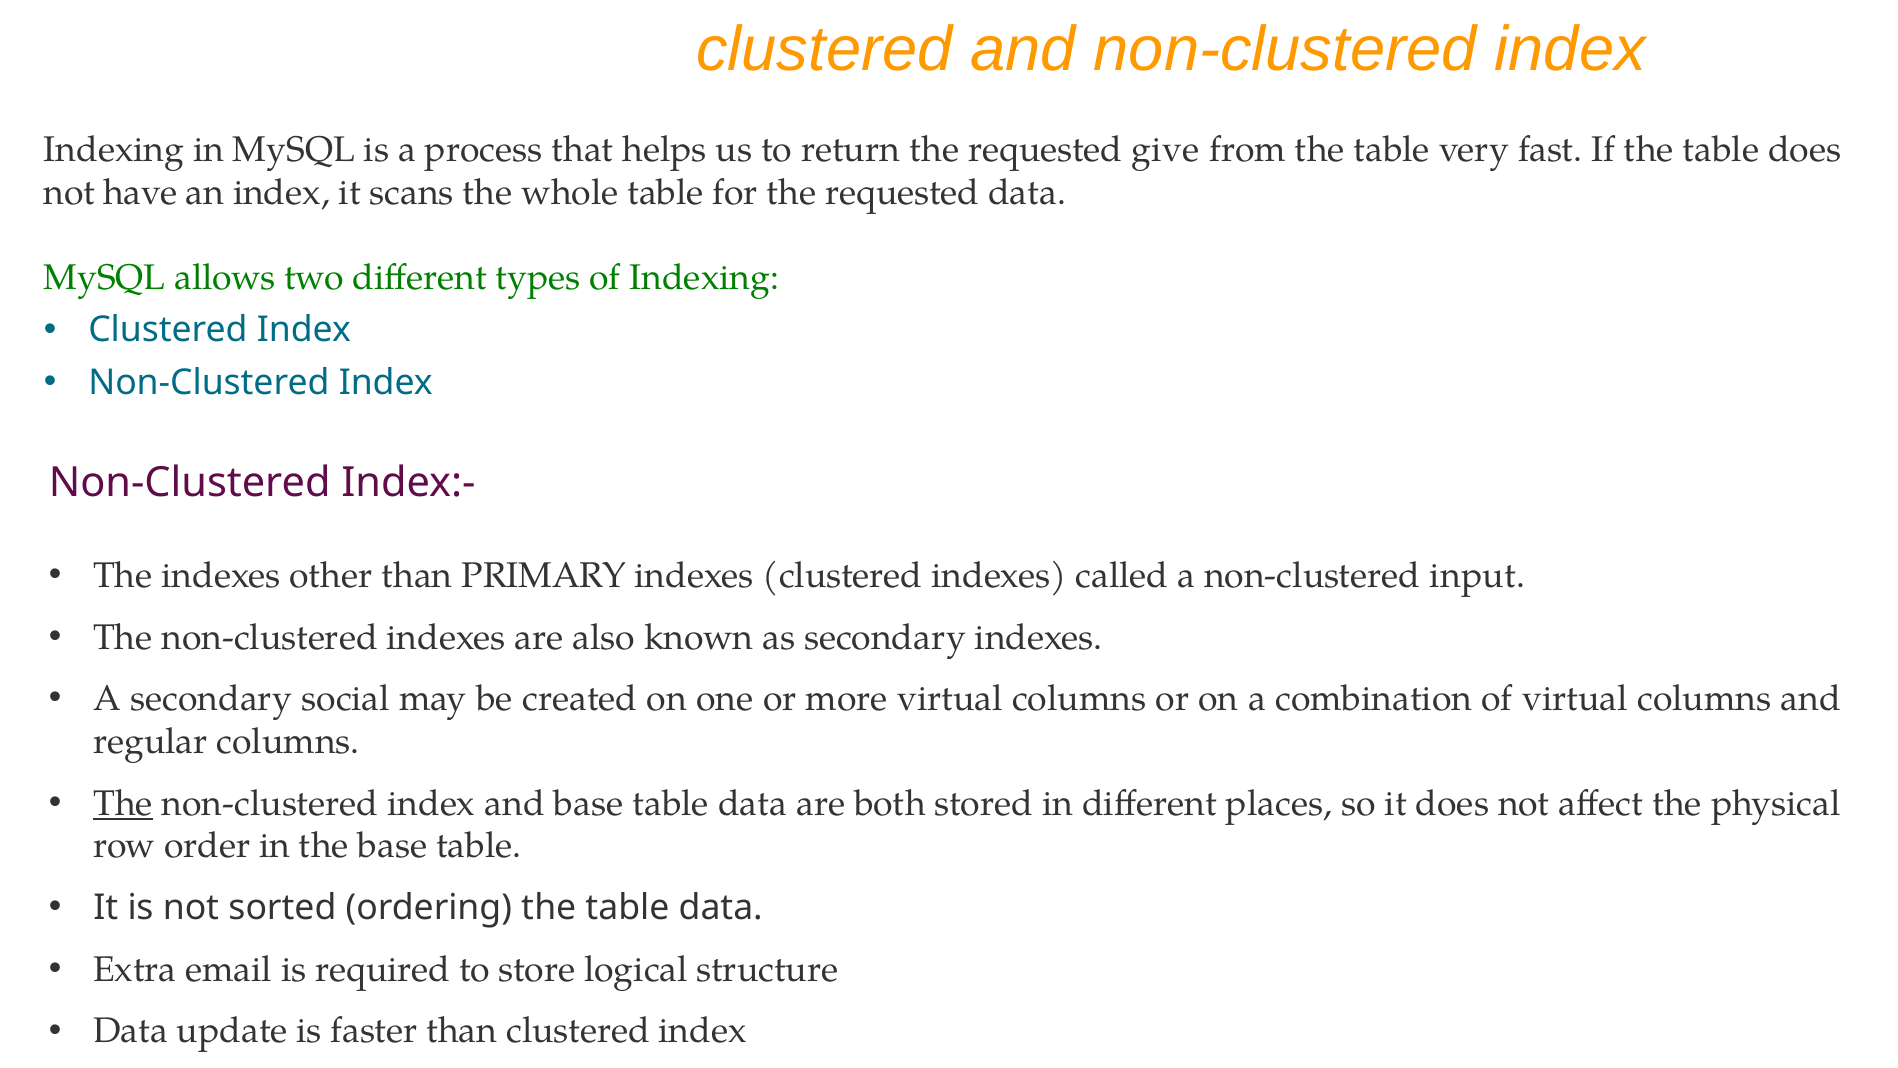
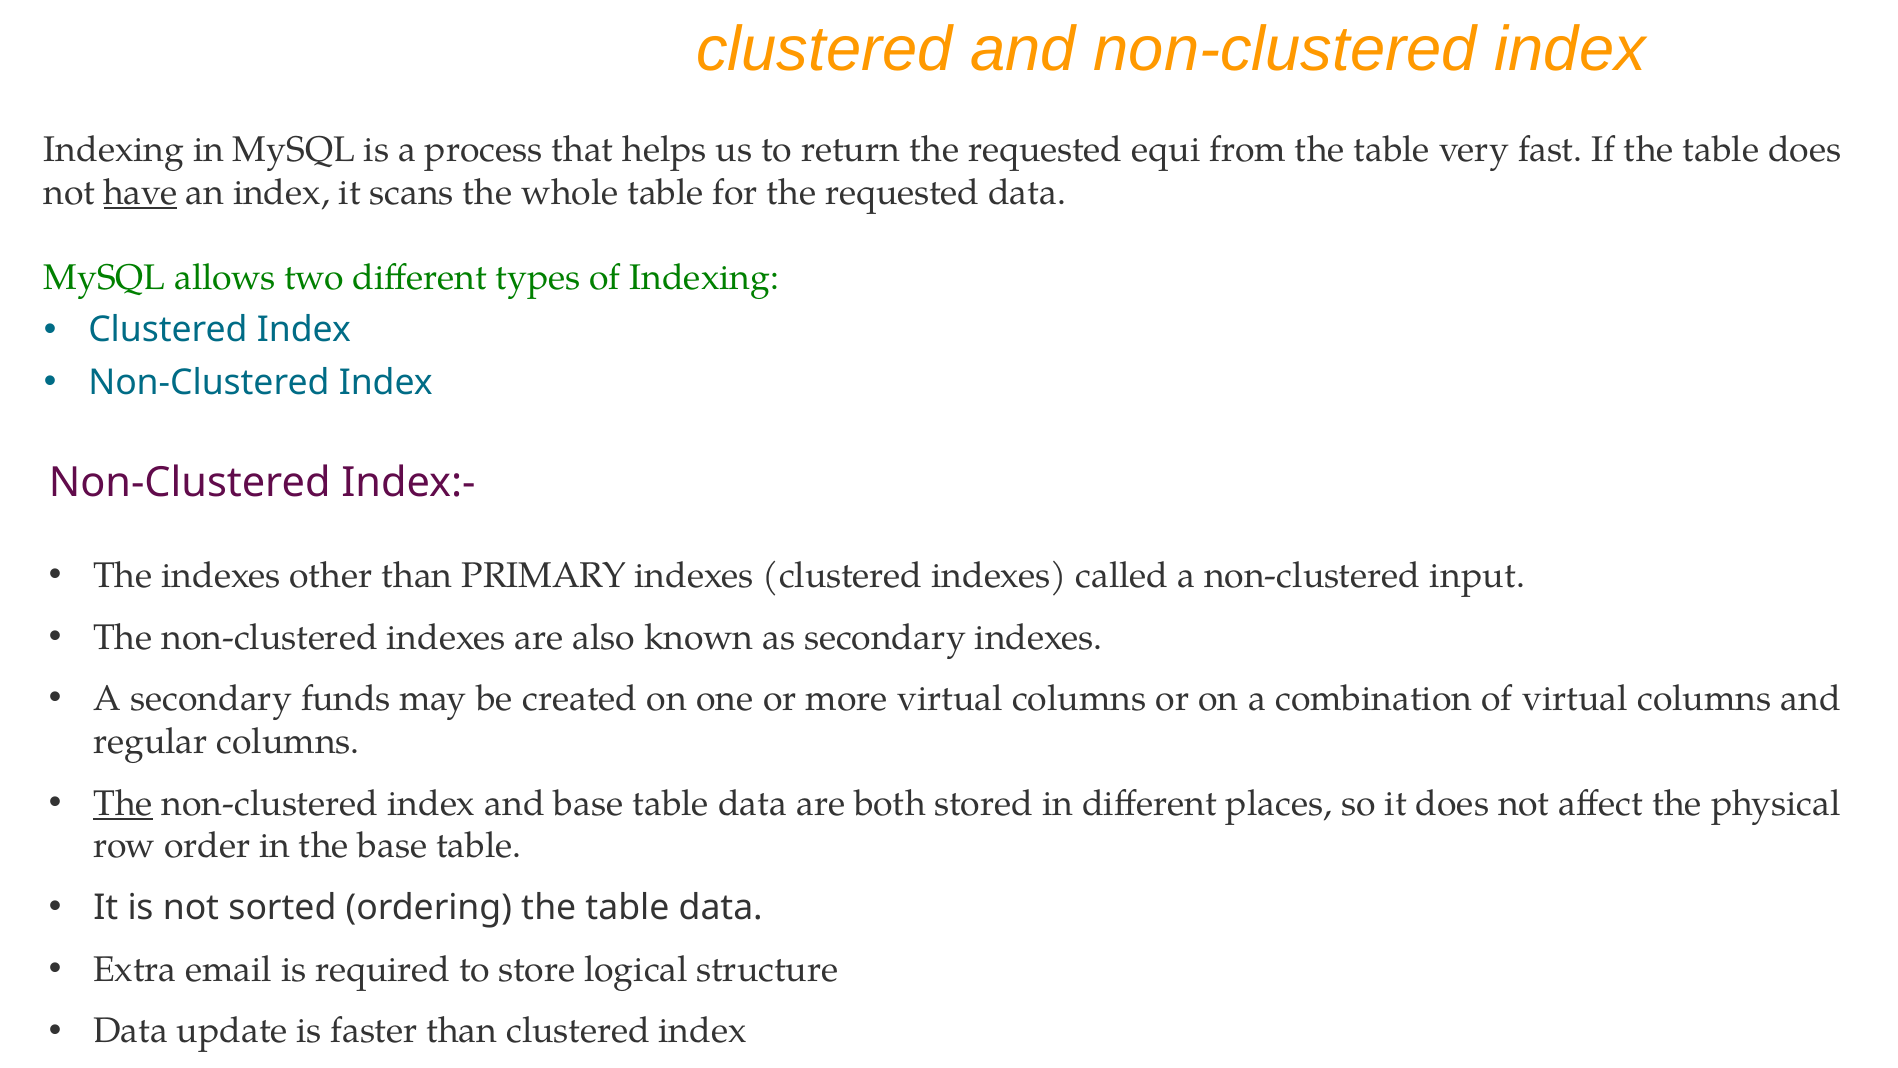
give: give -> equi (1166, 150)
have underline: none -> present (141, 193)
social: social -> funds (346, 699)
